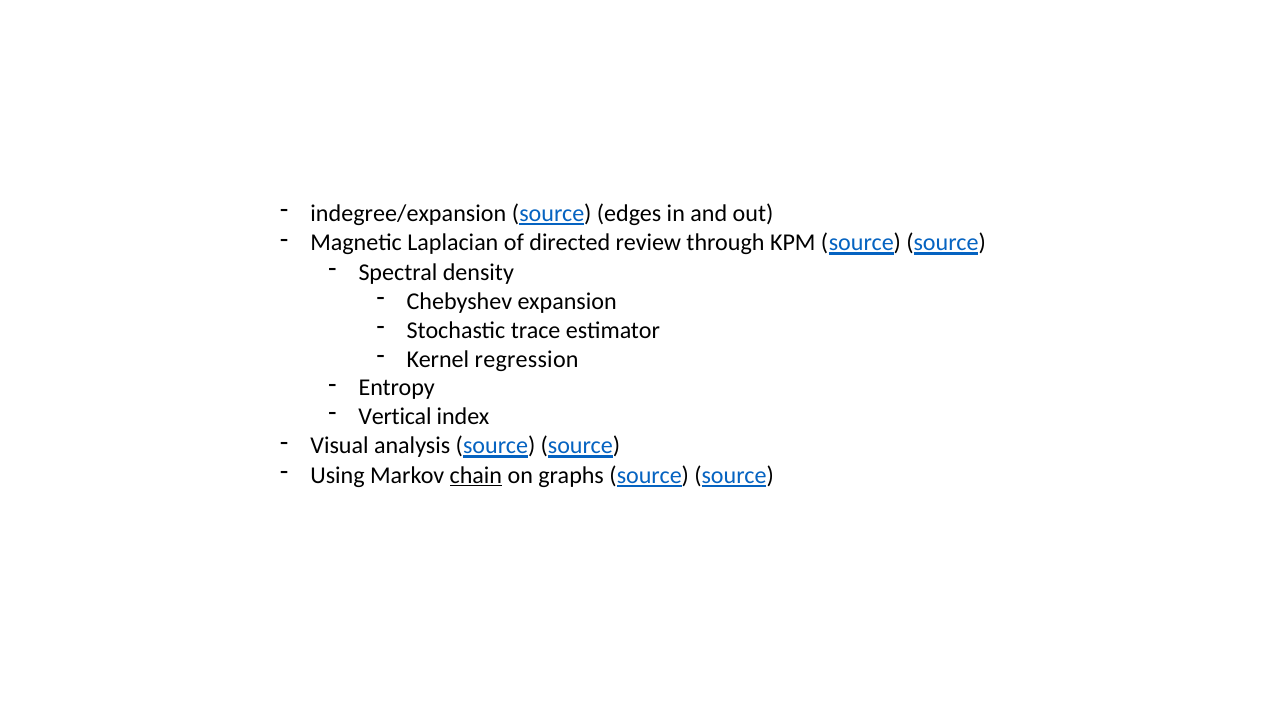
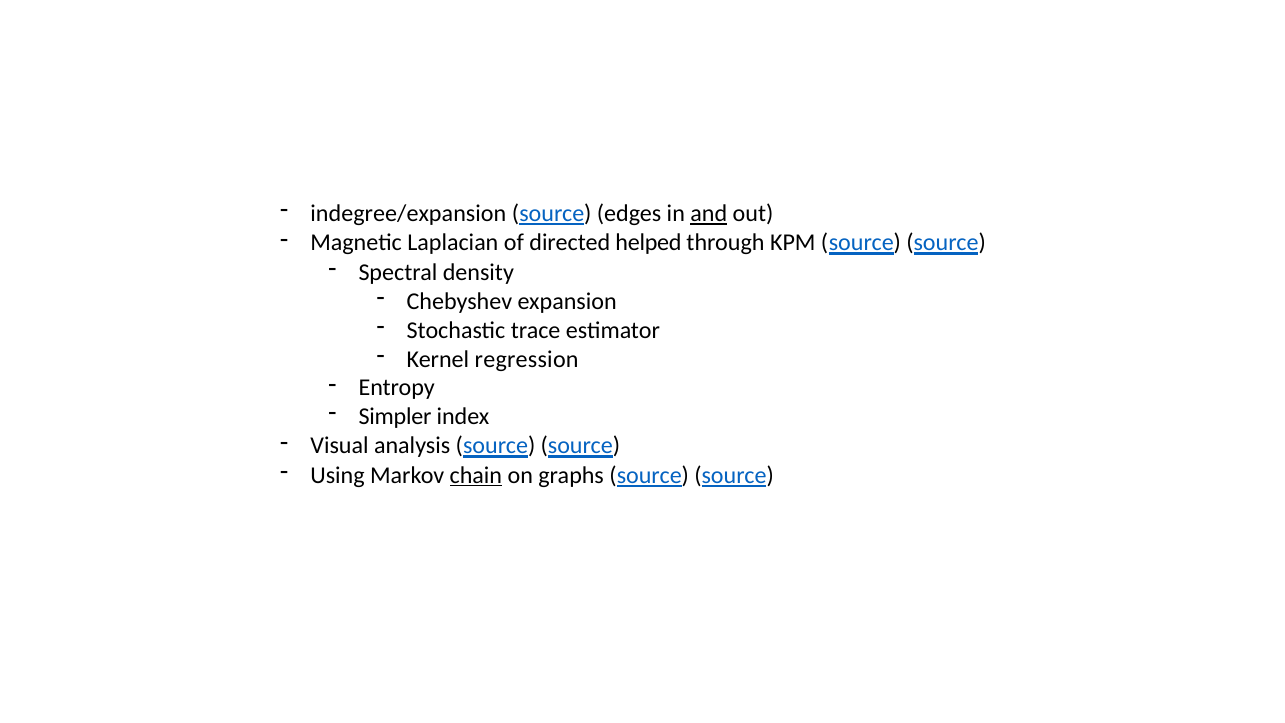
and underline: none -> present (709, 213)
review: review -> helped (648, 243)
Vertical: Vertical -> Simpler (395, 417)
